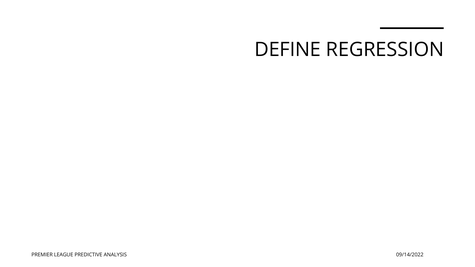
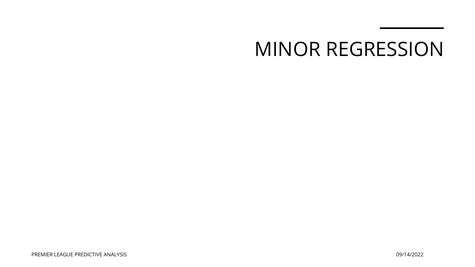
DEFINE: DEFINE -> MINOR (288, 50)
